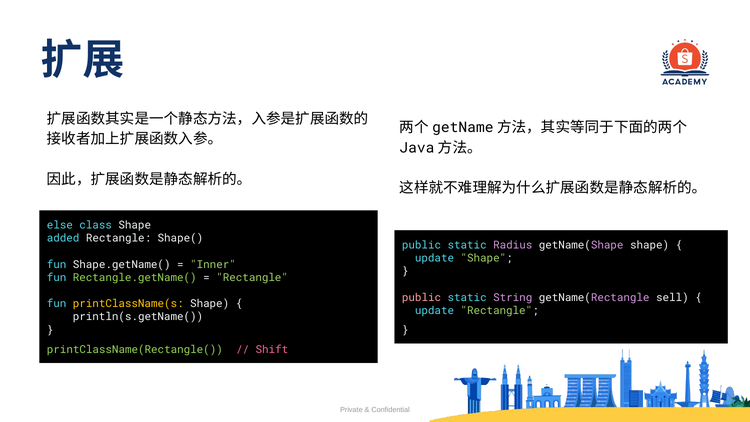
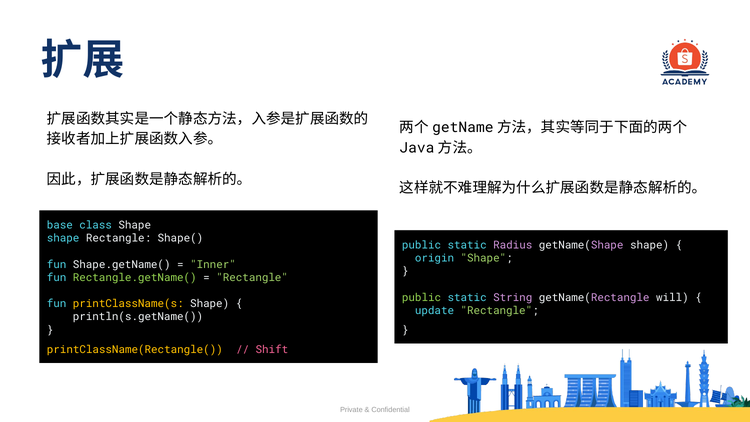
else: else -> base (60, 225)
added: added -> shape (63, 238)
update: update -> origin (435, 258)
public colour: pink -> light green (422, 297)
sell: sell -> will (672, 297)
printClassName(Rectangle( colour: light green -> yellow (135, 350)
